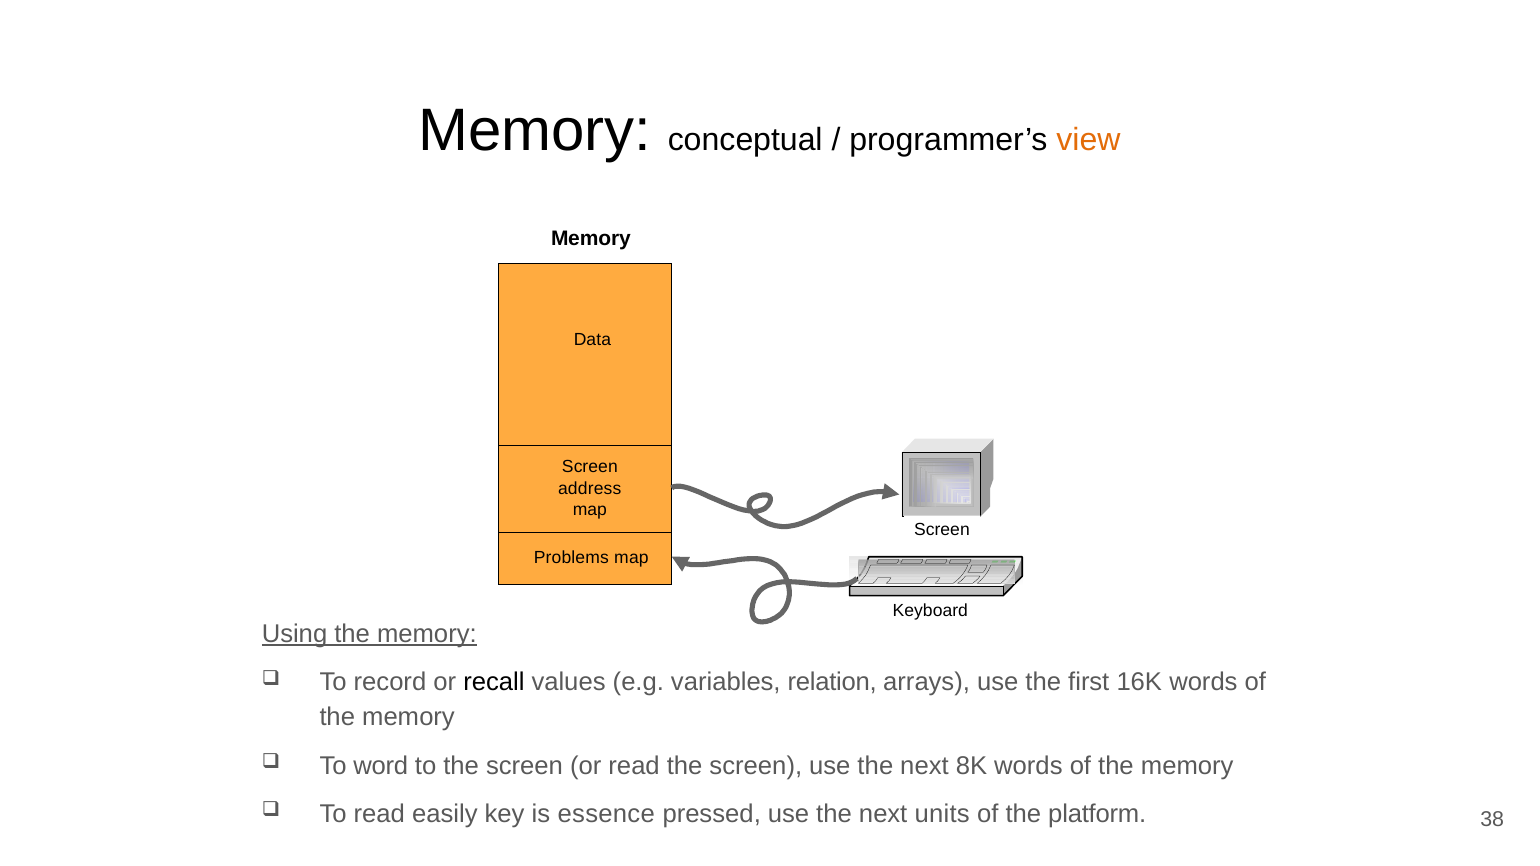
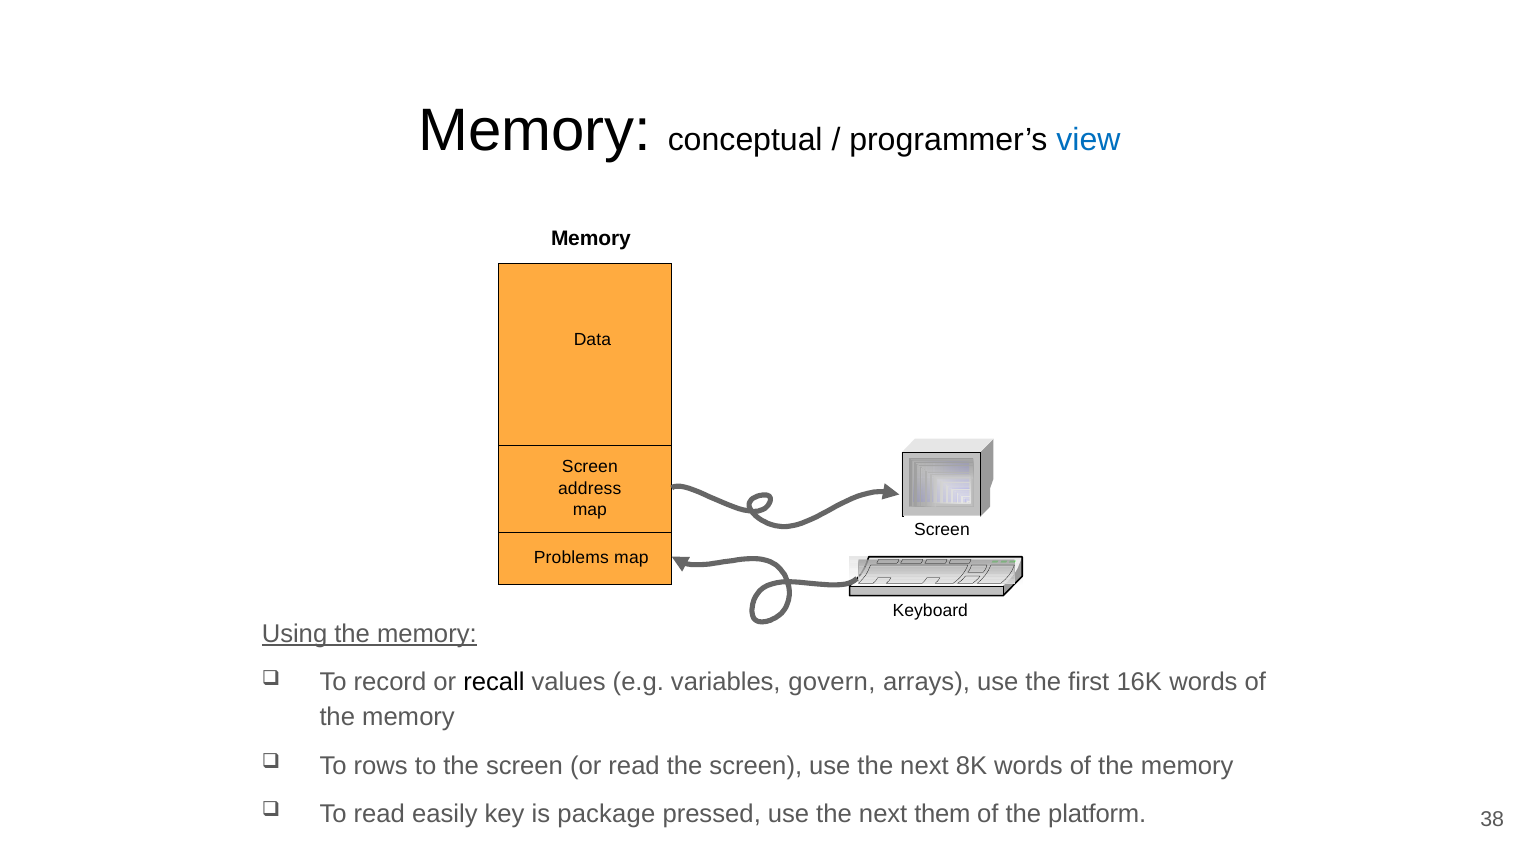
view colour: orange -> blue (1088, 140)
relation: relation -> govern (832, 682)
word: word -> rows (381, 766)
essence: essence -> package (606, 814)
units: units -> them (942, 814)
